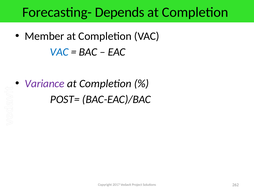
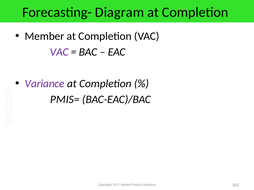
Depends: Depends -> Diagram (120, 12)
VAC colour: blue -> purple (59, 52)
POST=: POST= -> PMIS= (65, 100)
